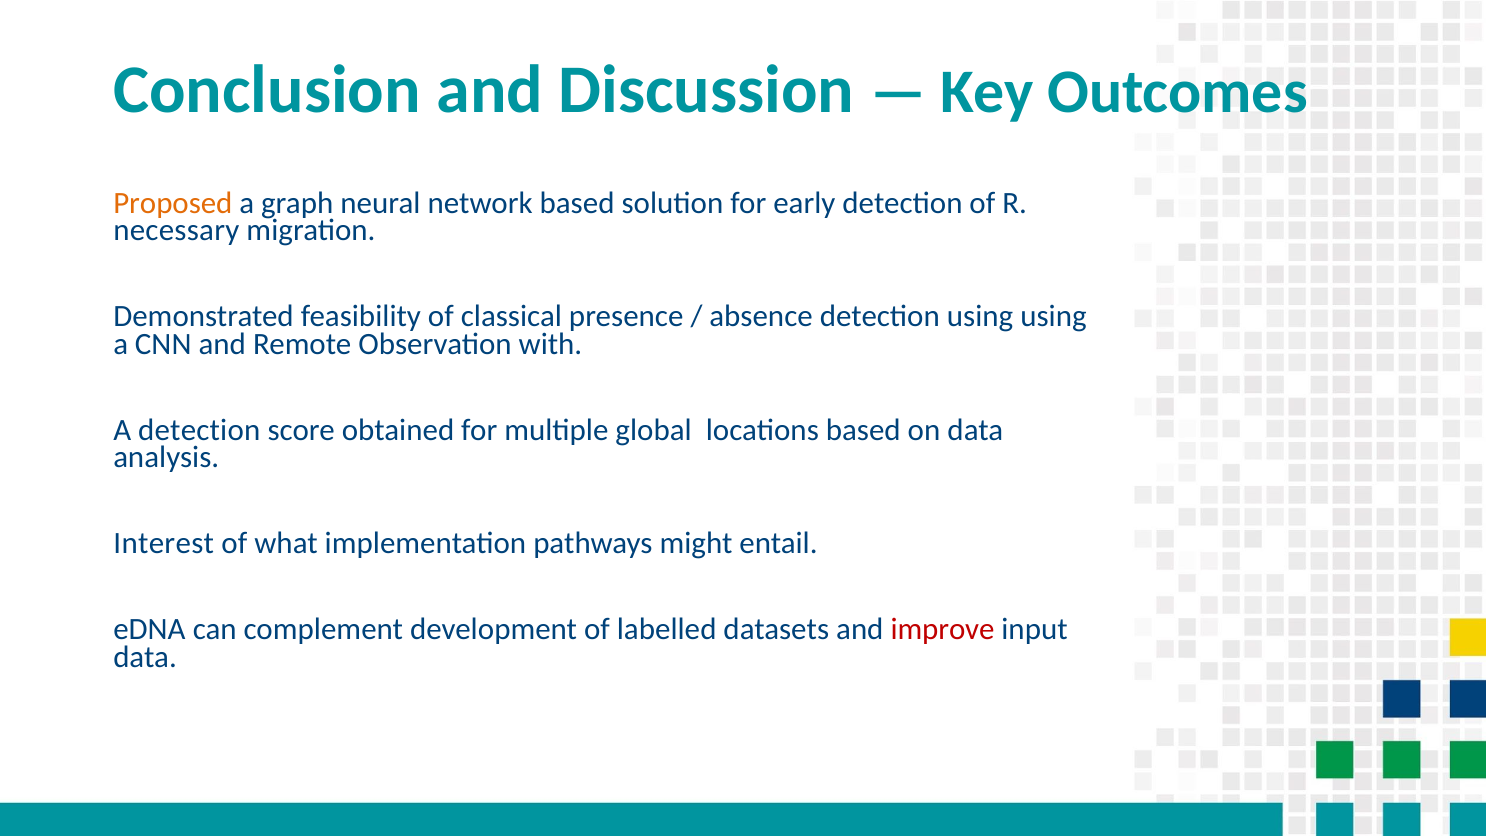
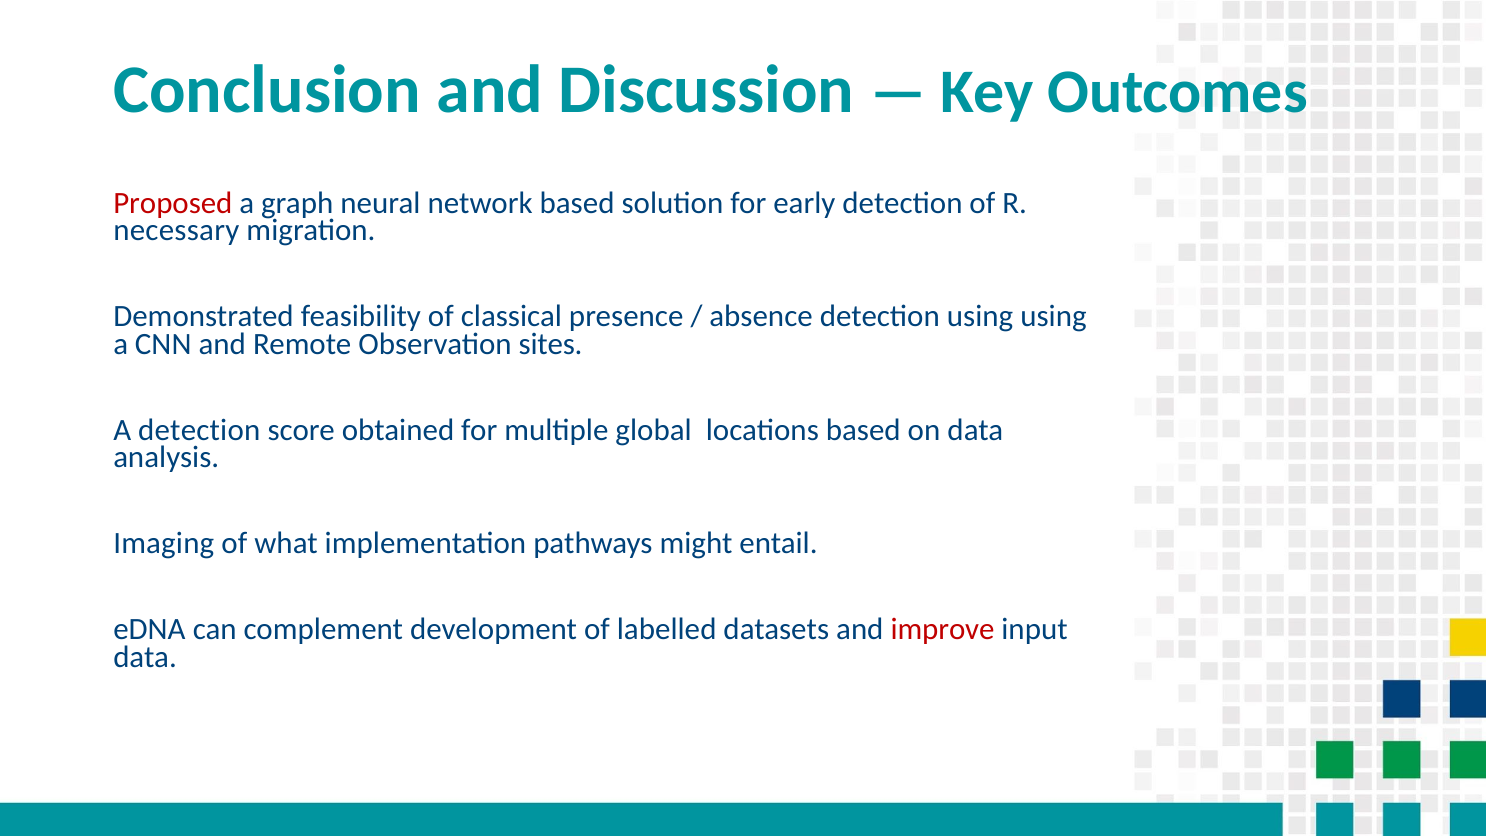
Proposed colour: orange -> red (173, 203)
with: with -> sites (551, 344)
Interest: Interest -> Imaging (164, 544)
